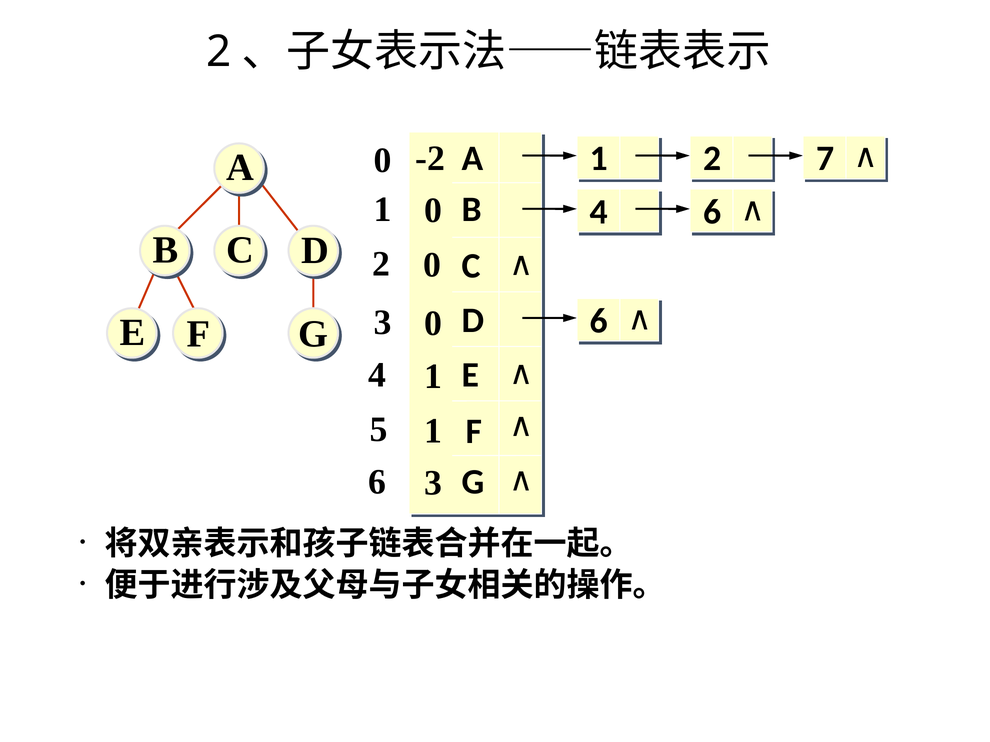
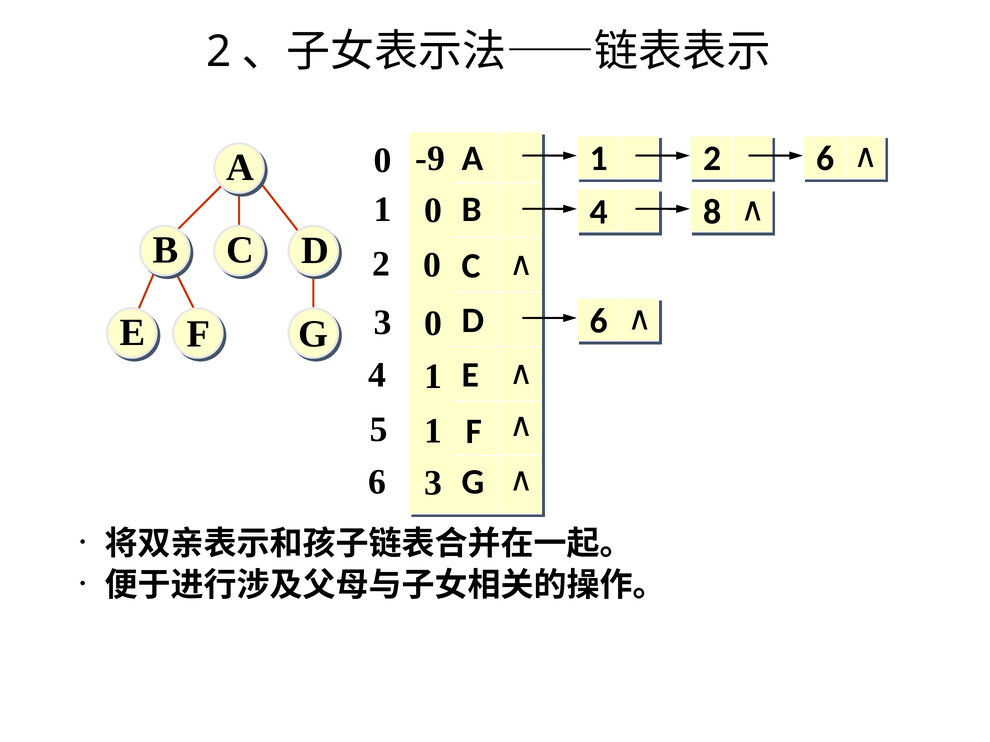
-2: -2 -> -9 (430, 158)
2 7: 7 -> 6 (825, 159)
4 6: 6 -> 8 (712, 212)
